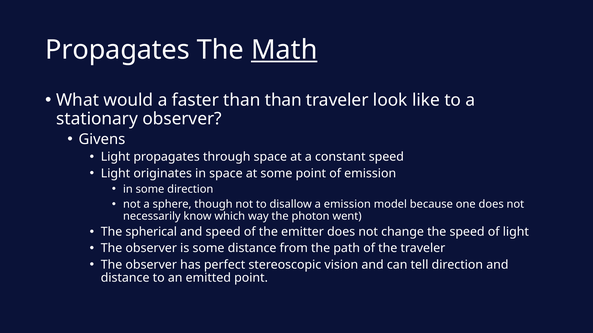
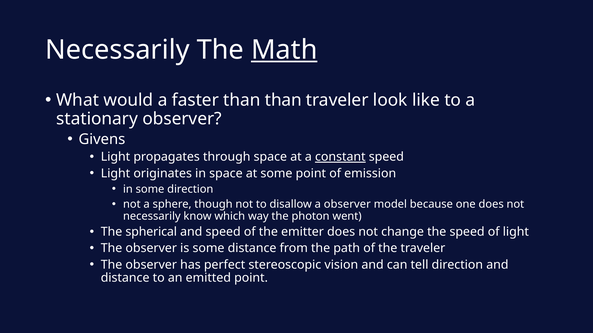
Propagates: Propagates -> Necessarily (117, 50)
constant underline: none -> present (340, 157)
a emission: emission -> observer (347, 204)
